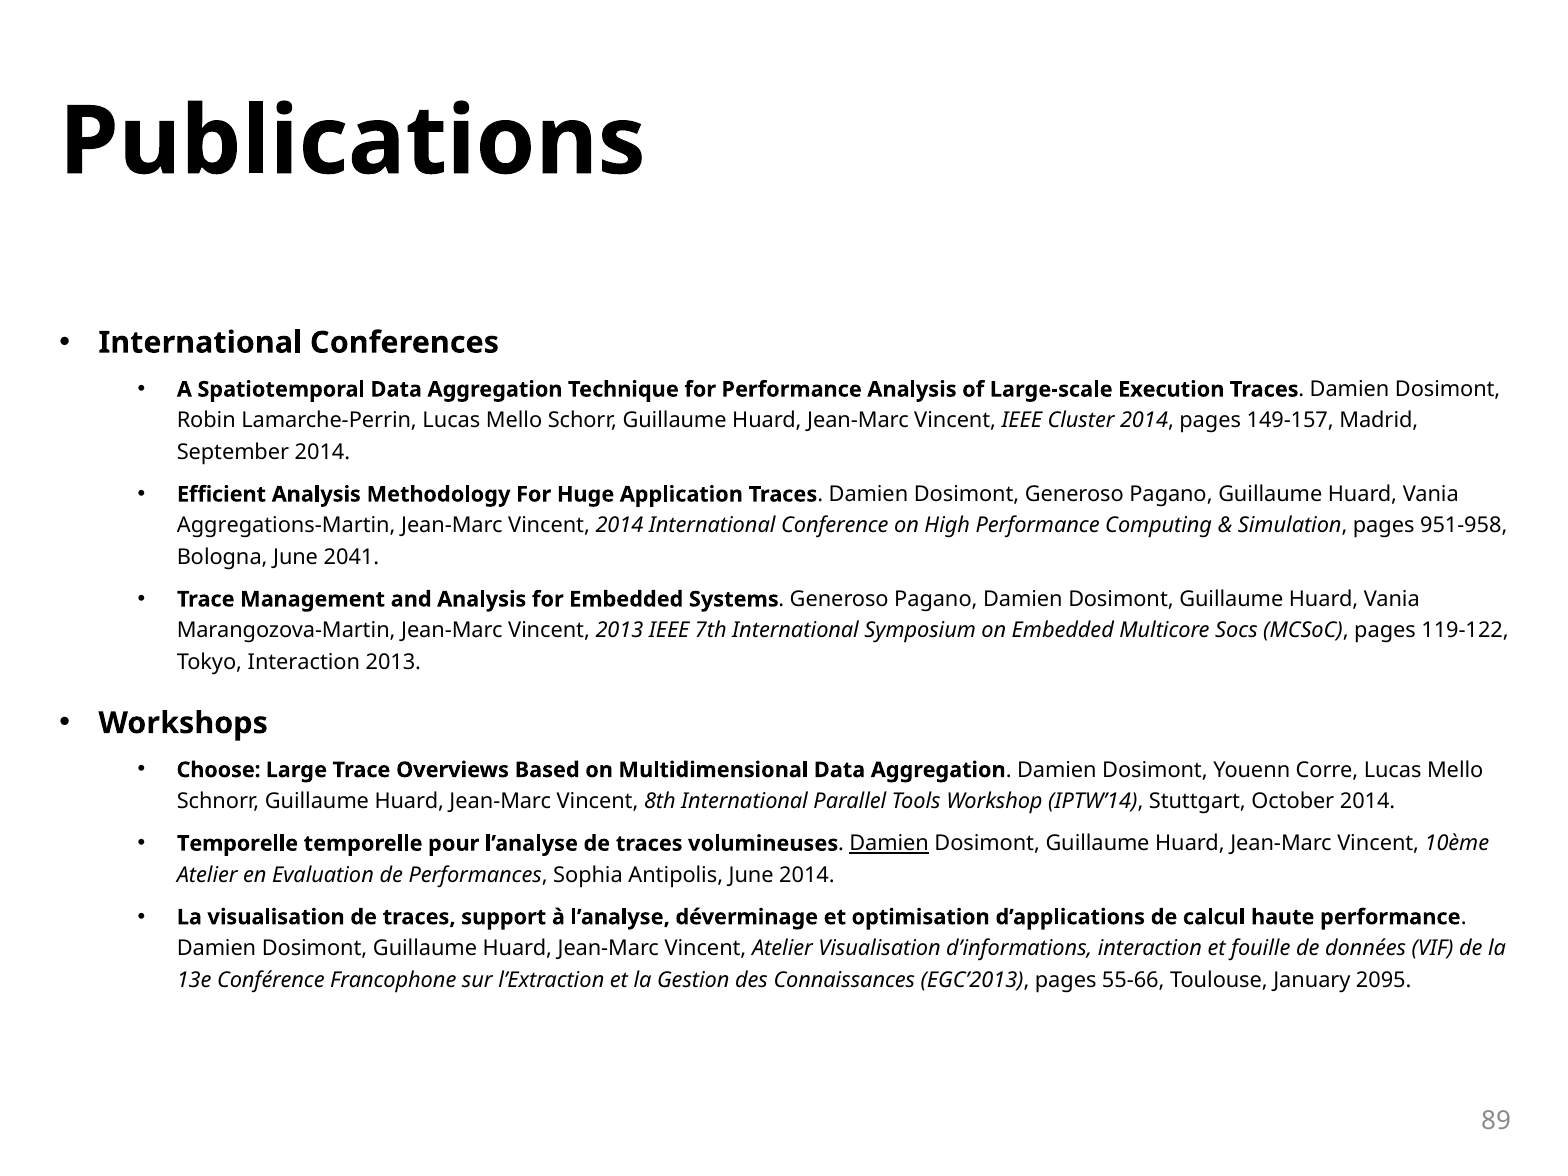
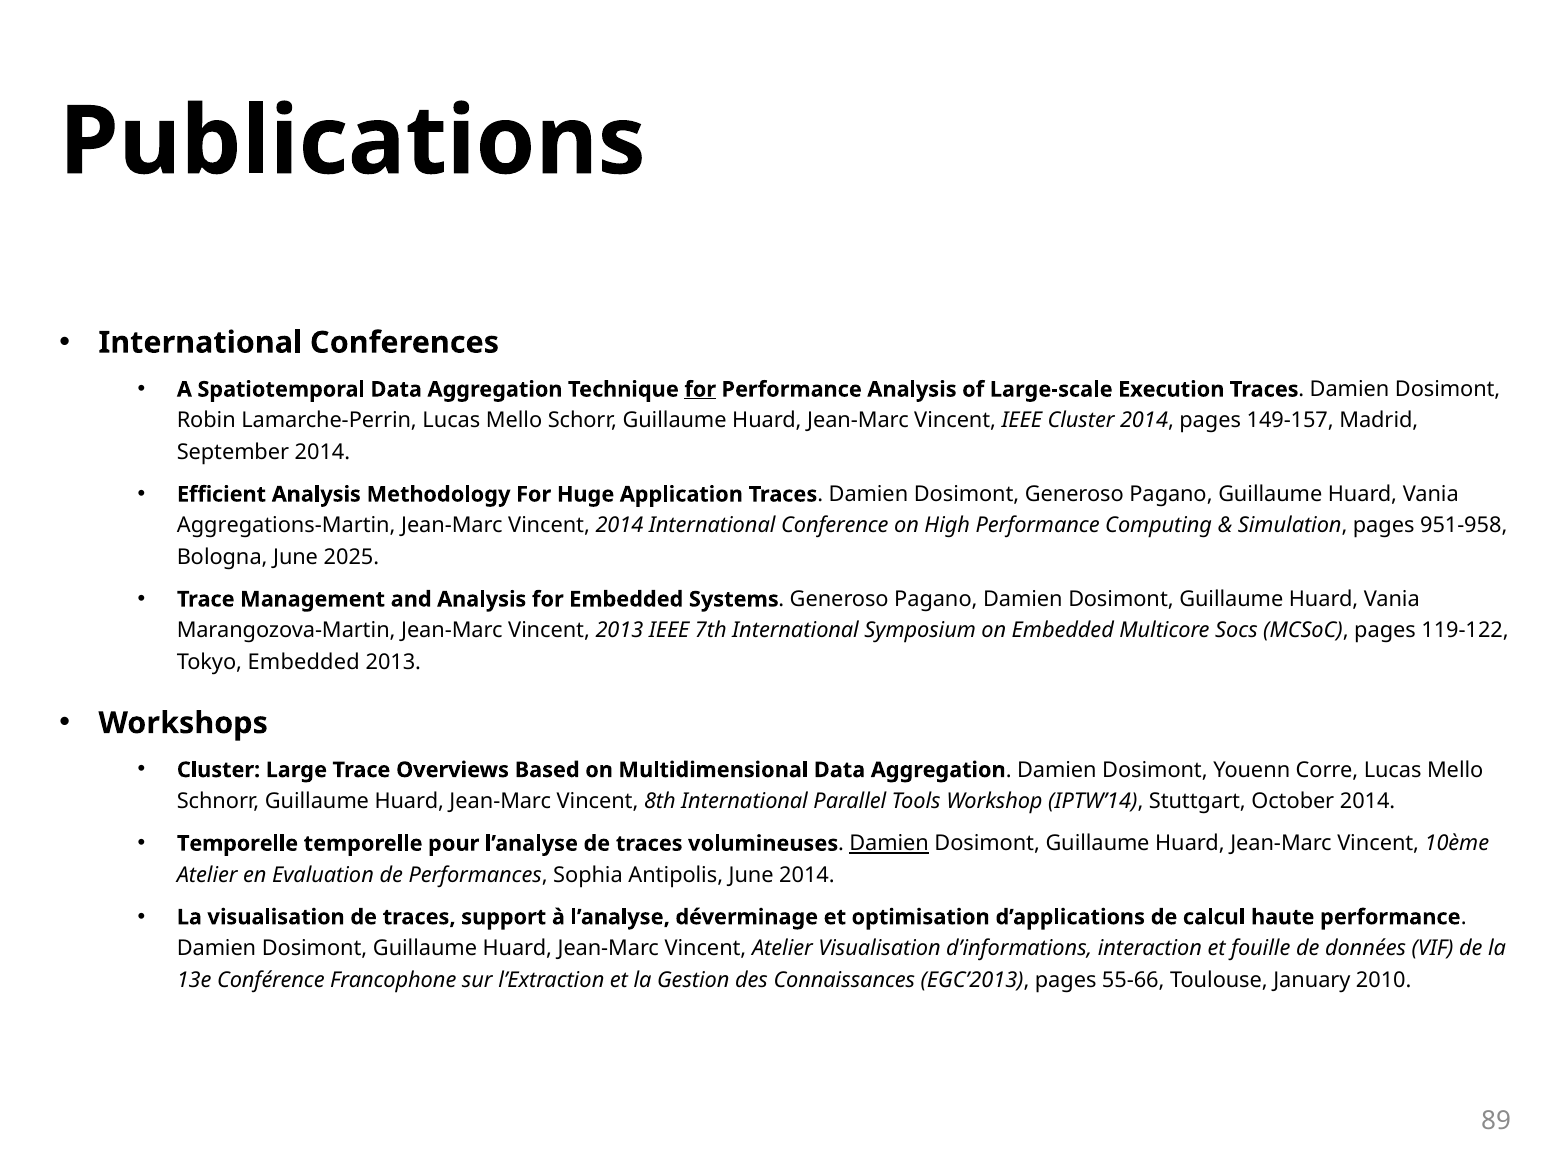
for underline: none -> present (700, 389)
2041: 2041 -> 2025 (351, 557)
Tokyo Interaction: Interaction -> Embedded (304, 662)
Choose: Choose -> Cluster (219, 770)
2095: 2095 -> 2010 (1384, 980)
